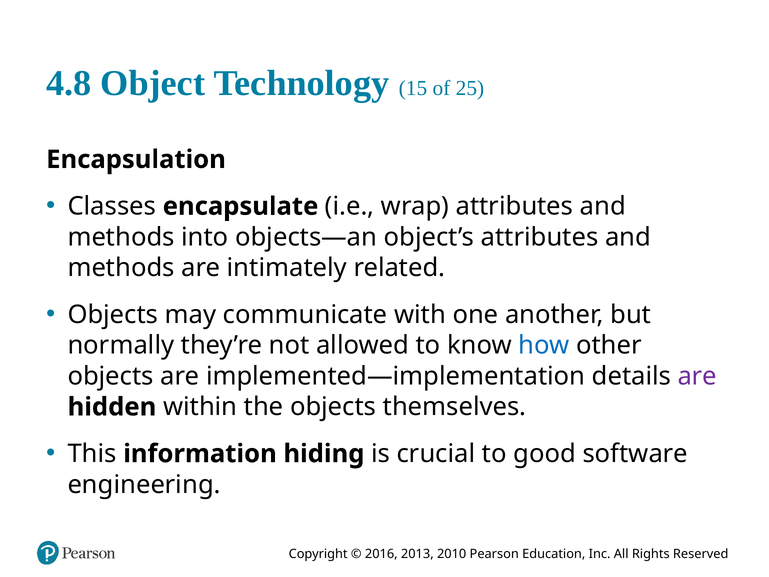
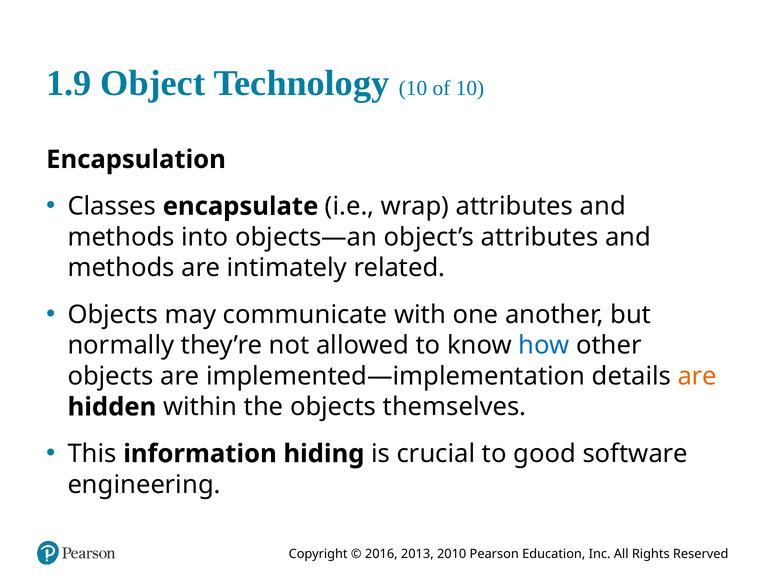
4.8: 4.8 -> 1.9 (69, 83)
Technology 15: 15 -> 10 (413, 88)
of 25: 25 -> 10 (470, 88)
are colour: purple -> orange (697, 376)
